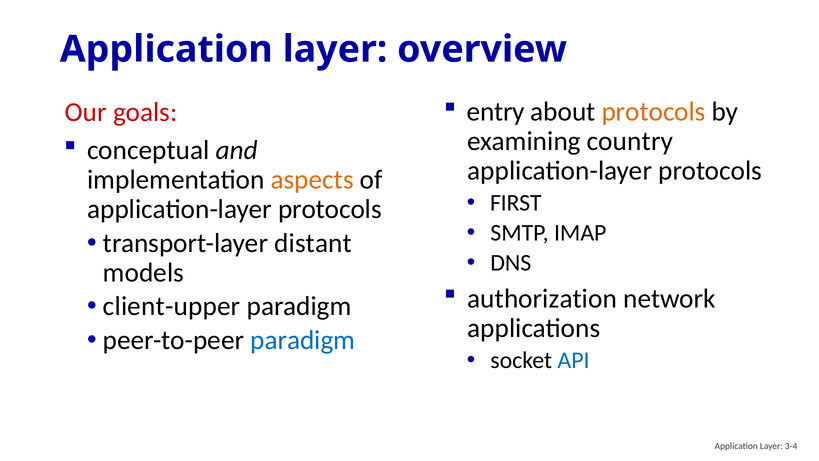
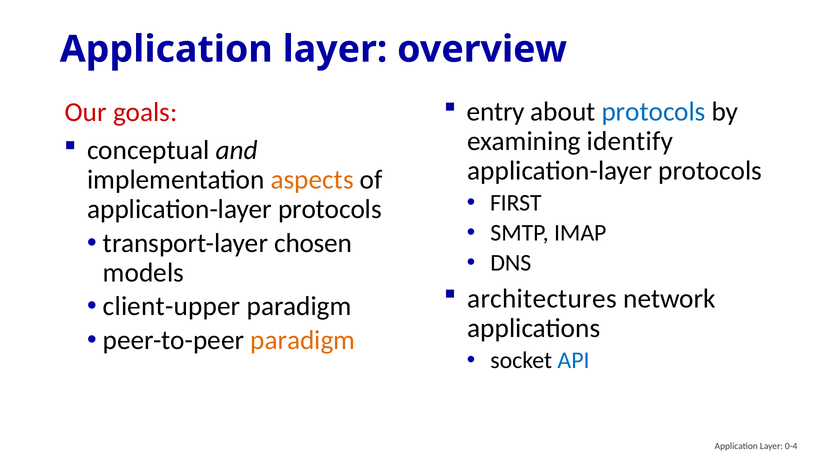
protocols colour: orange -> blue (654, 112)
country: country -> identify (630, 141)
distant: distant -> chosen (313, 243)
authorization: authorization -> architectures (542, 299)
paradigm colour: blue -> orange (303, 340)
3-4: 3-4 -> 0-4 (791, 446)
